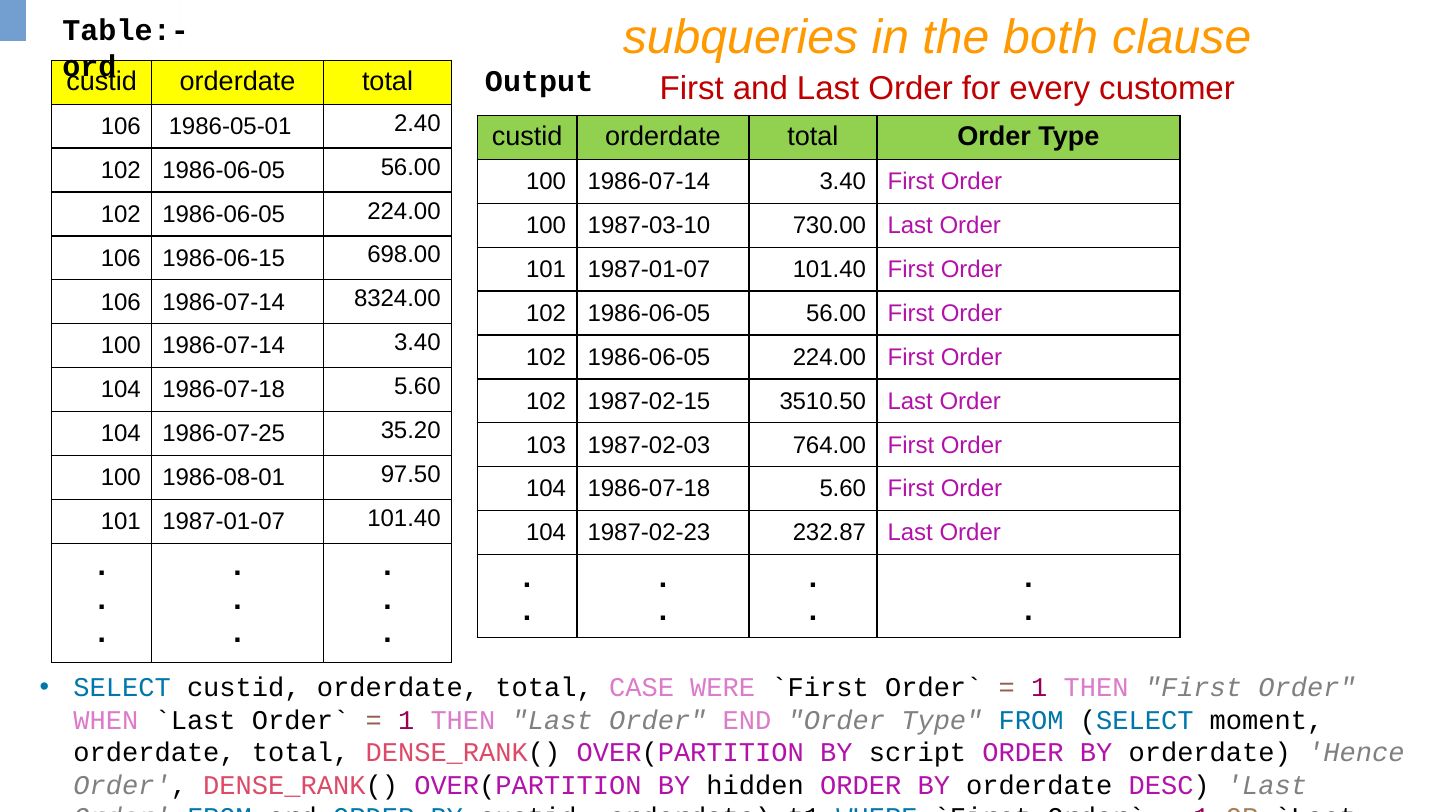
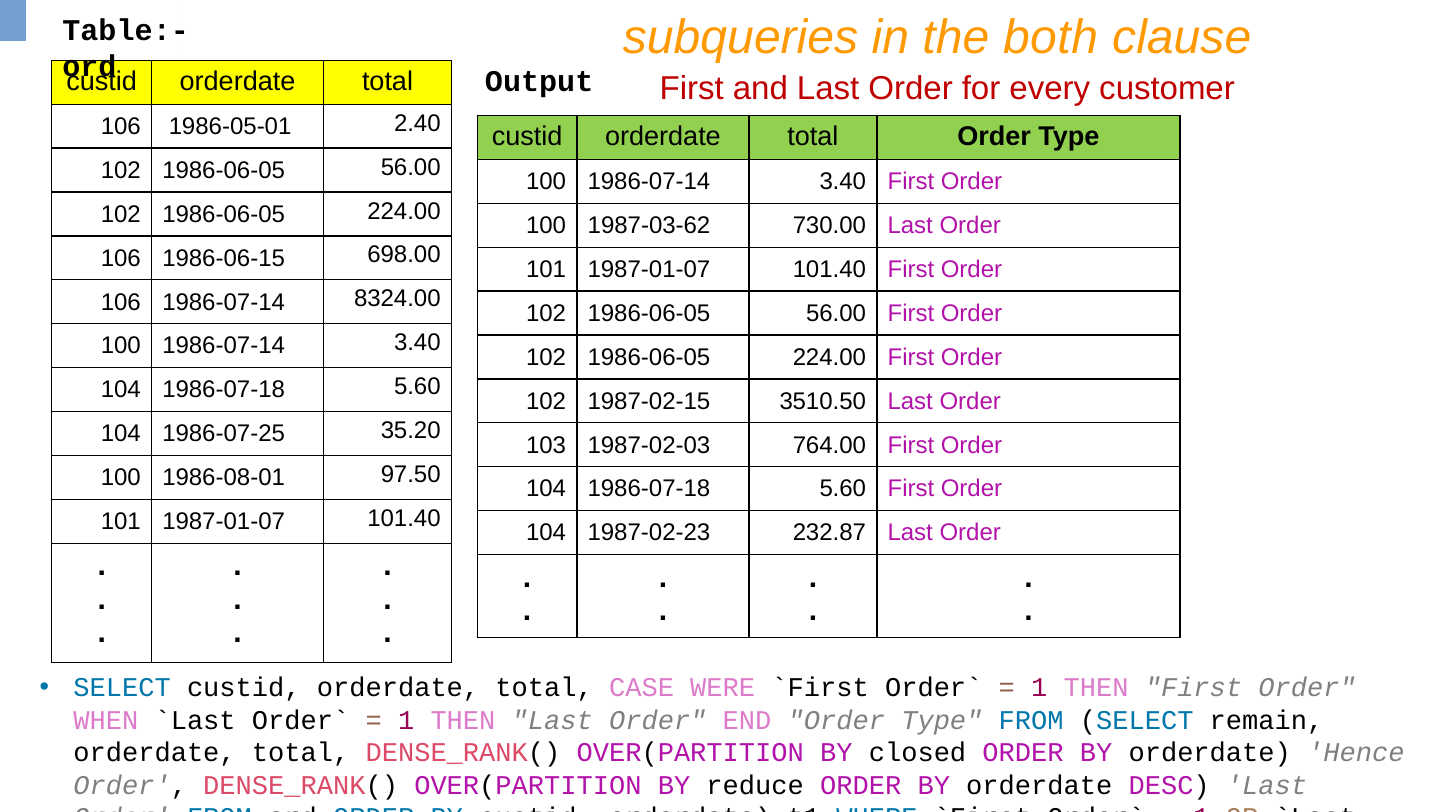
1987-03-10: 1987-03-10 -> 1987-03-62 (649, 226)
moment: moment -> remain (1267, 720)
script: script -> closed (918, 753)
hidden: hidden -> reduce (755, 785)
